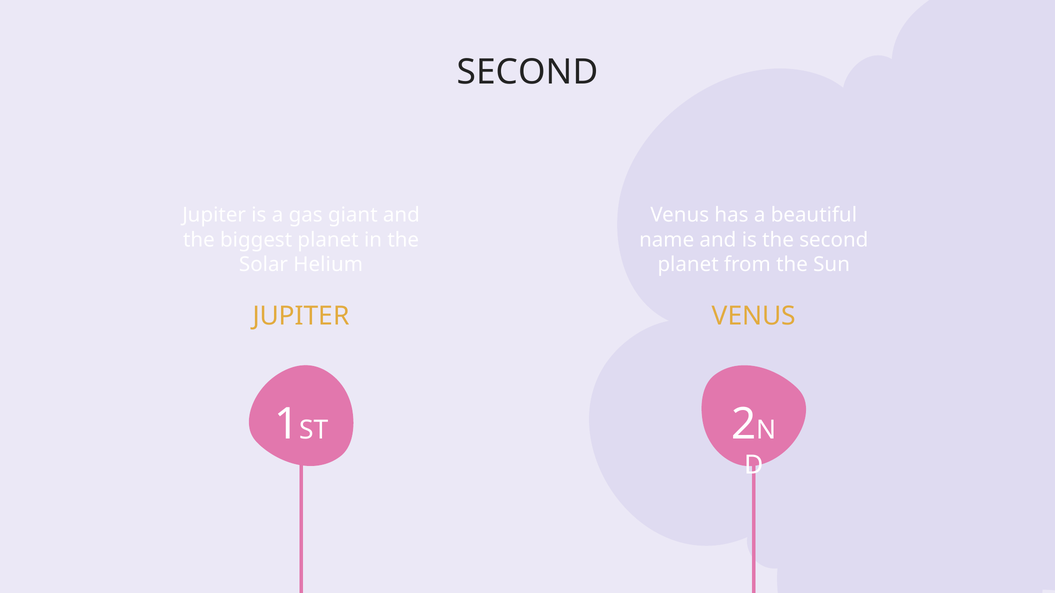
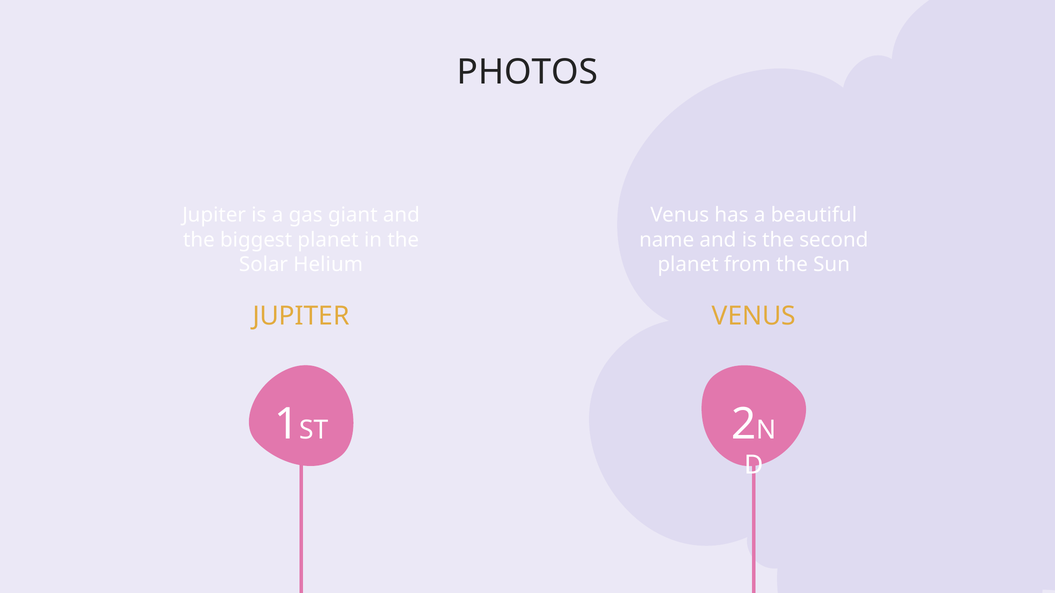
SECOND: SECOND -> PHOTOS (528, 72)
